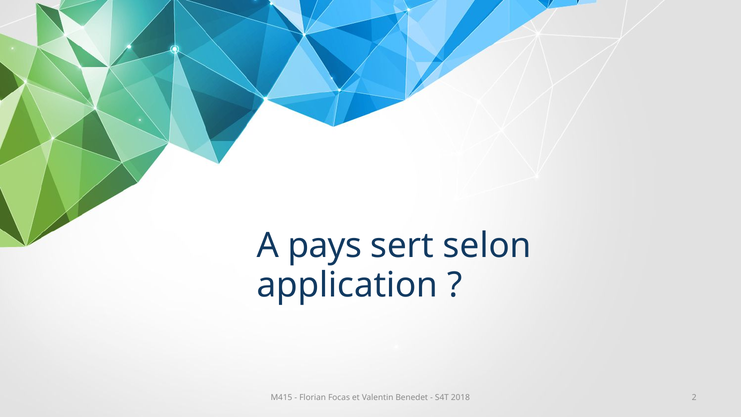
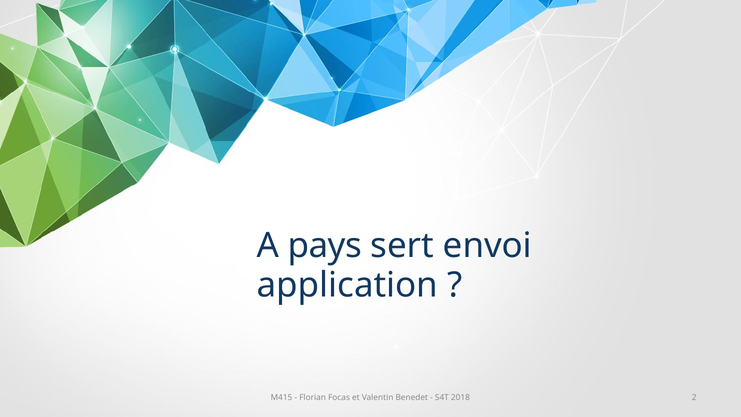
selon: selon -> envoi (487, 246)
